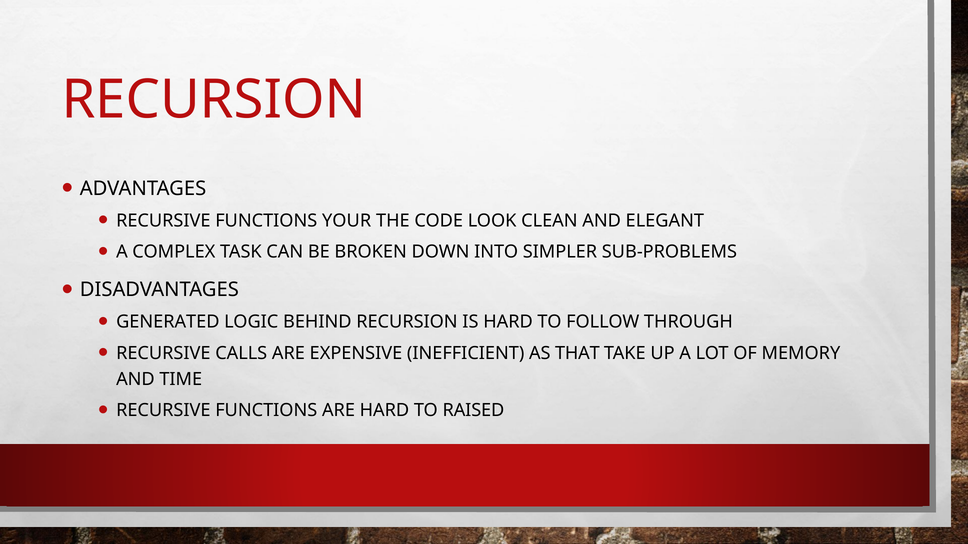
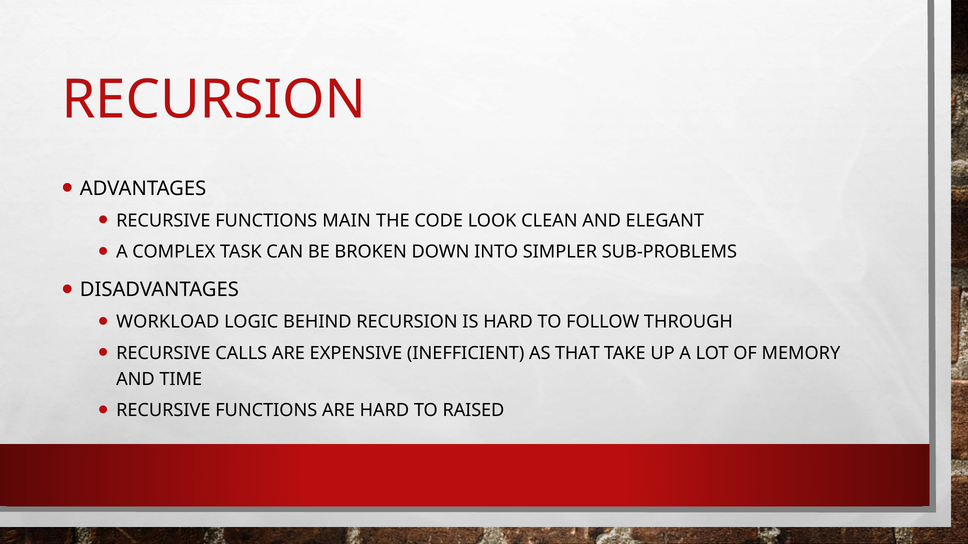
YOUR: YOUR -> MAIN (347, 221)
GENERATED: GENERATED -> WORKLOAD (168, 322)
